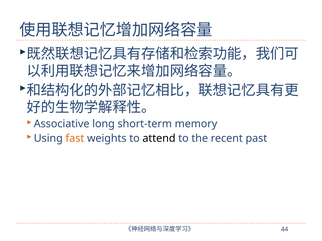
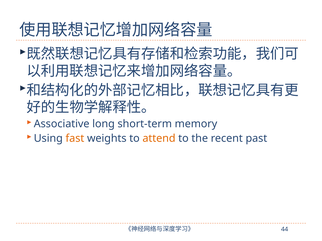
attend colour: black -> orange (159, 139)
